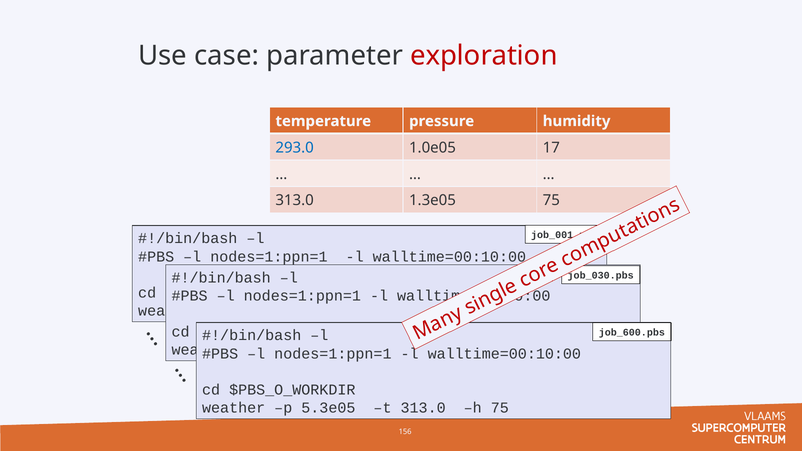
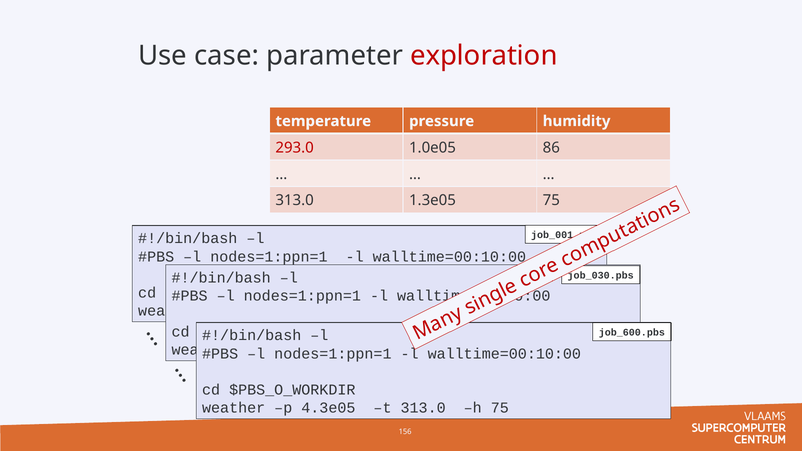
293.0 colour: blue -> red (295, 148)
17: 17 -> 86 (551, 148)
5.3e05: 5.3e05 -> 4.3e05 (328, 408)
